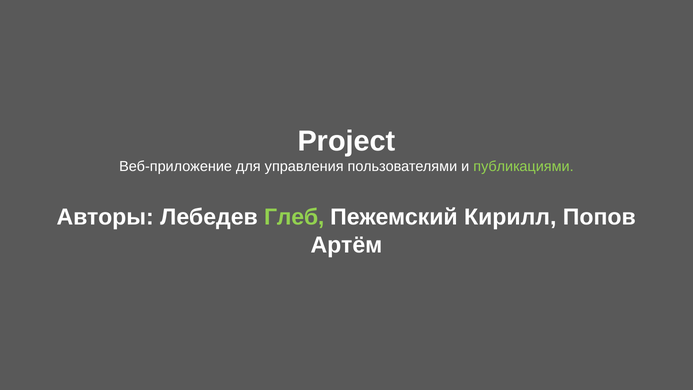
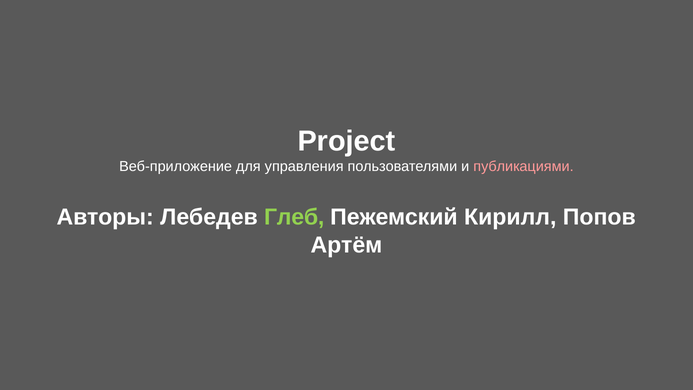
публикациями colour: light green -> pink (523, 166)
